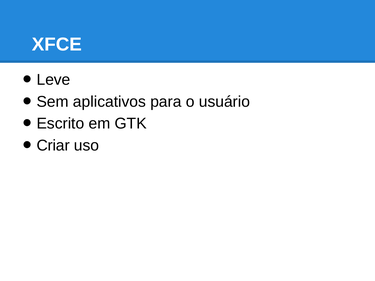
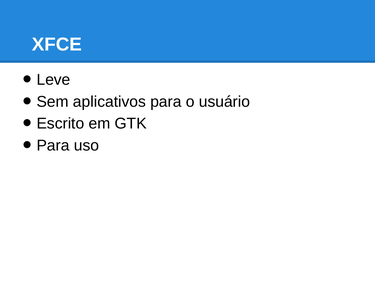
Criar: Criar -> Para (53, 145)
